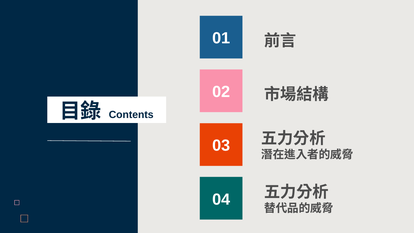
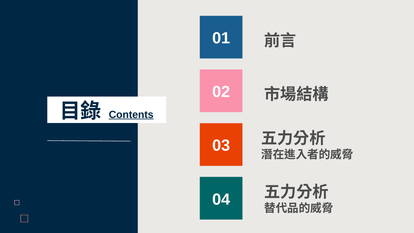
Contents underline: none -> present (131, 115)
